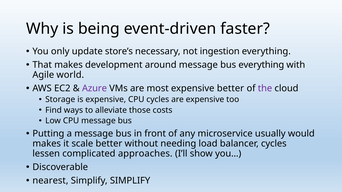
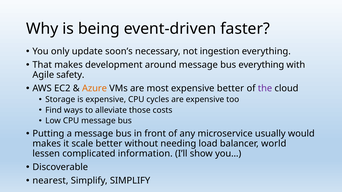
store’s: store’s -> soon’s (119, 51)
world: world -> safety (70, 75)
Azure colour: purple -> orange (94, 88)
balancer cycles: cycles -> world (274, 144)
approaches: approaches -> information (145, 154)
